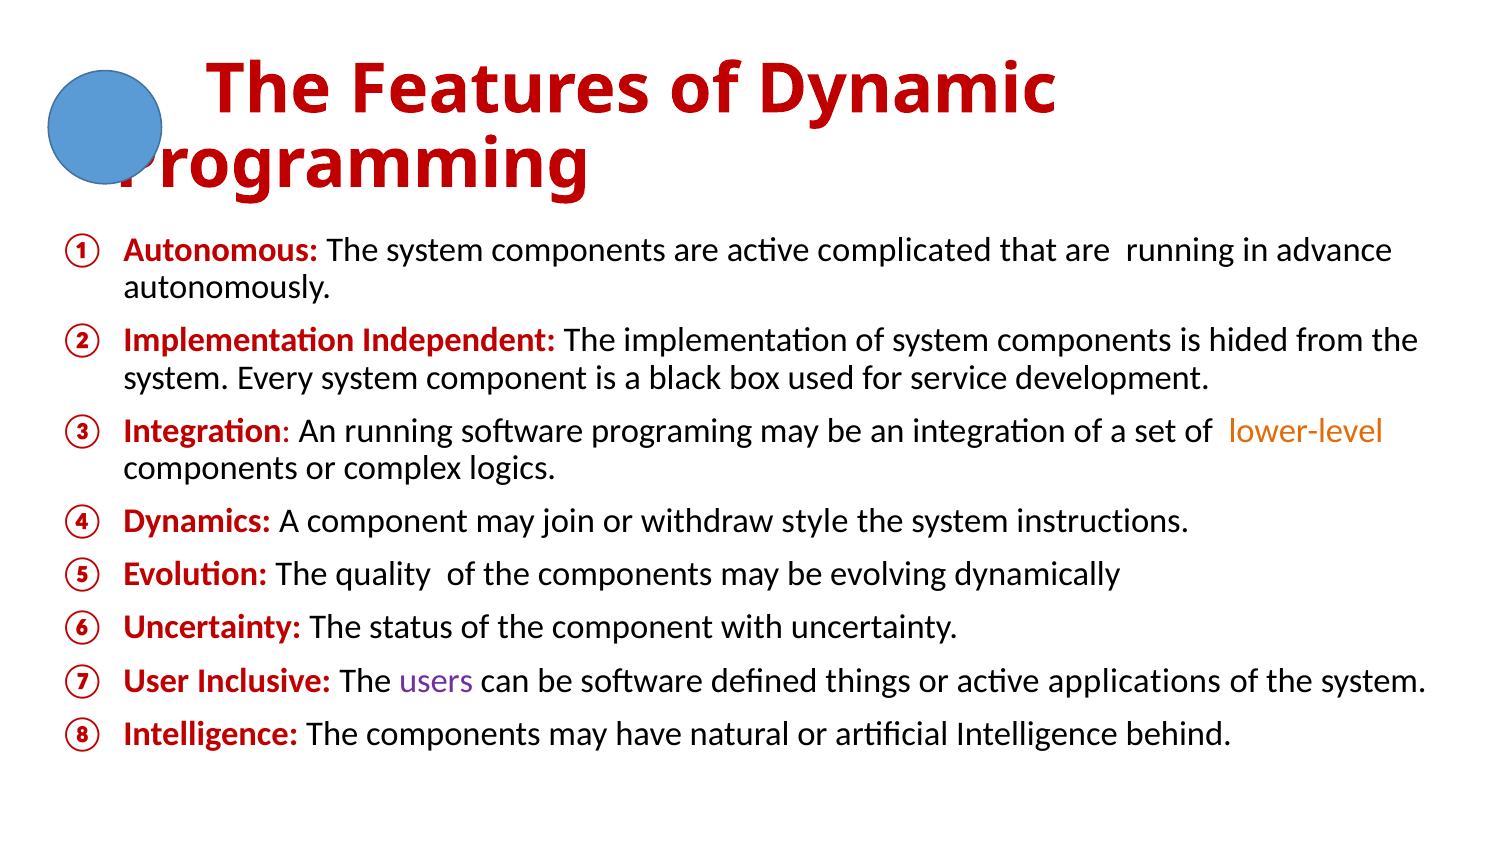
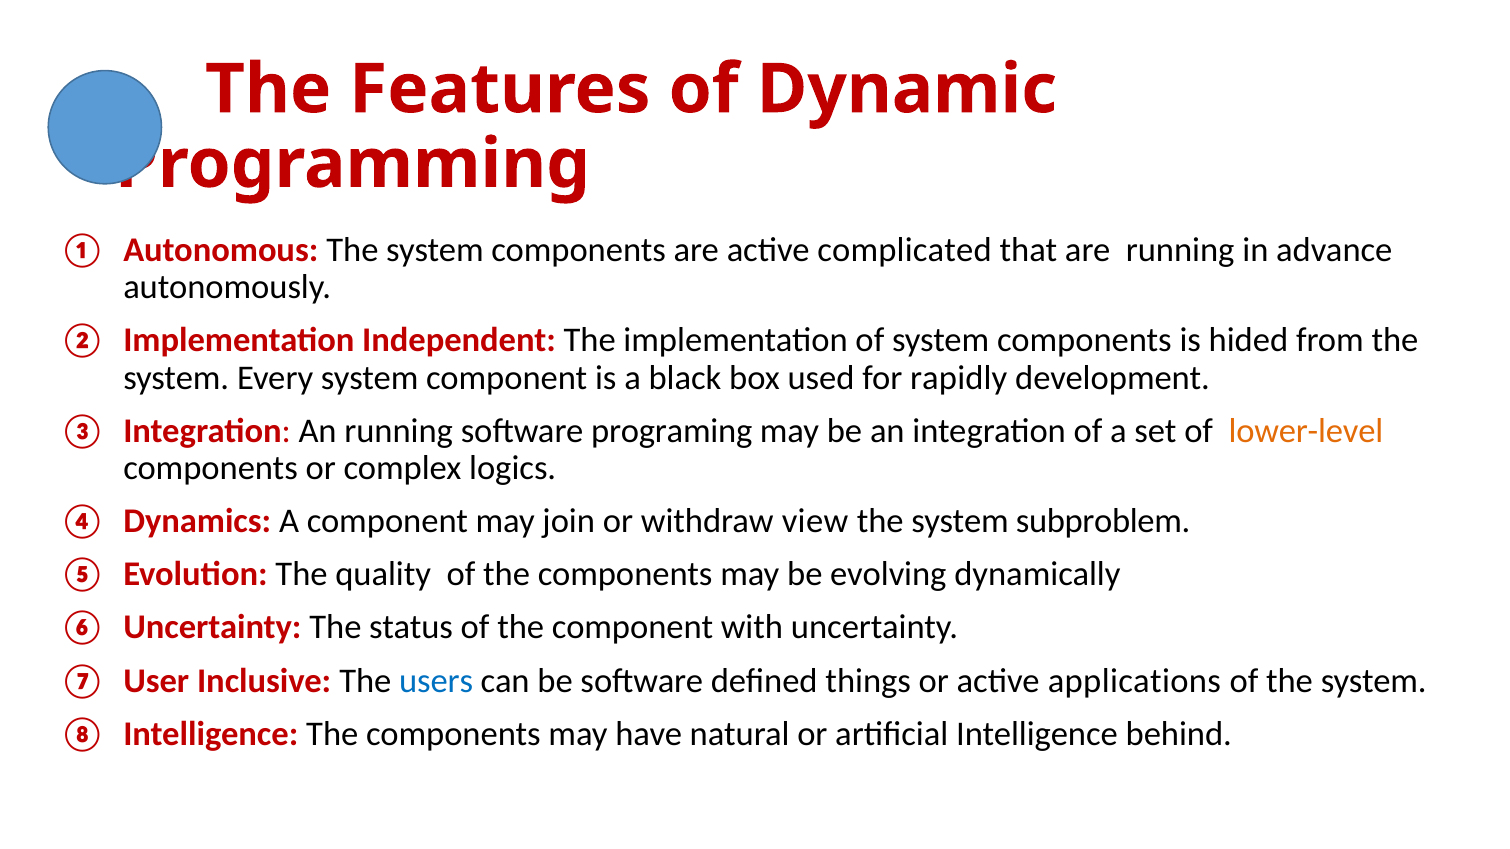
service: service -> rapidly (959, 378)
style: style -> view (815, 522)
instructions: instructions -> subproblem (1103, 522)
users colour: purple -> blue (436, 681)
